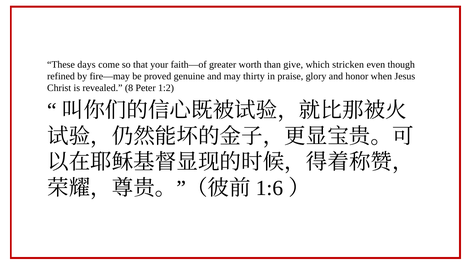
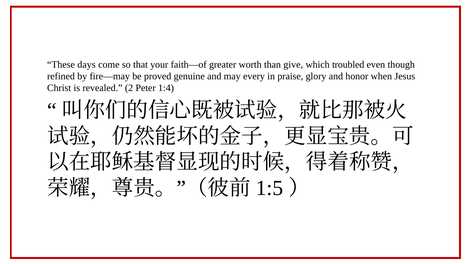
stricken: stricken -> troubled (348, 65)
thirty: thirty -> every (254, 76)
8: 8 -> 2 (129, 88)
1:2: 1:2 -> 1:4 (166, 88)
1:6: 1:6 -> 1:5 (270, 188)
